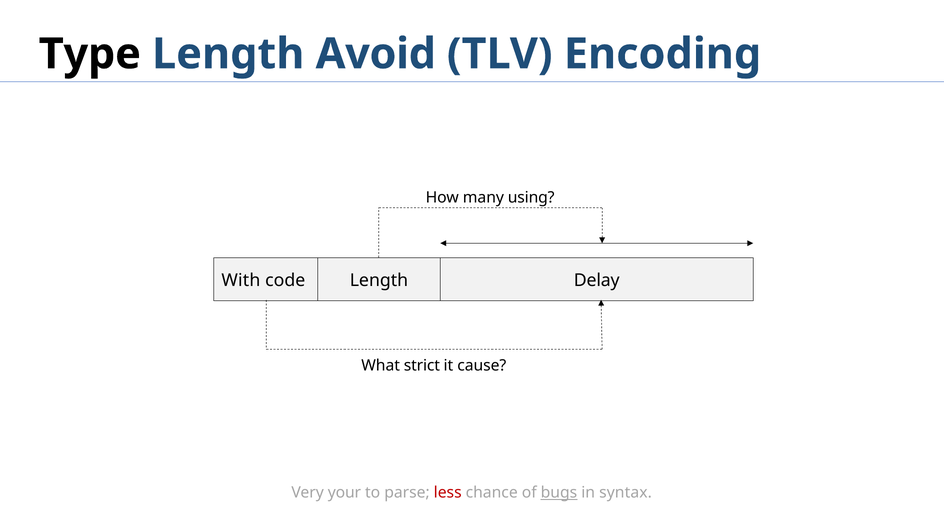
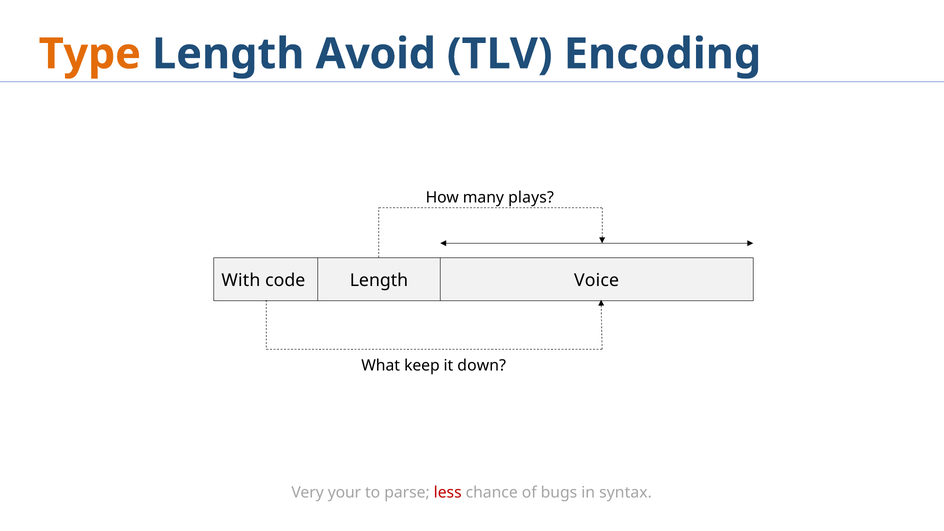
Type colour: black -> orange (90, 54)
using: using -> plays (531, 197)
Delay: Delay -> Voice (597, 281)
strict: strict -> keep (422, 365)
cause: cause -> down (482, 365)
bugs underline: present -> none (559, 493)
